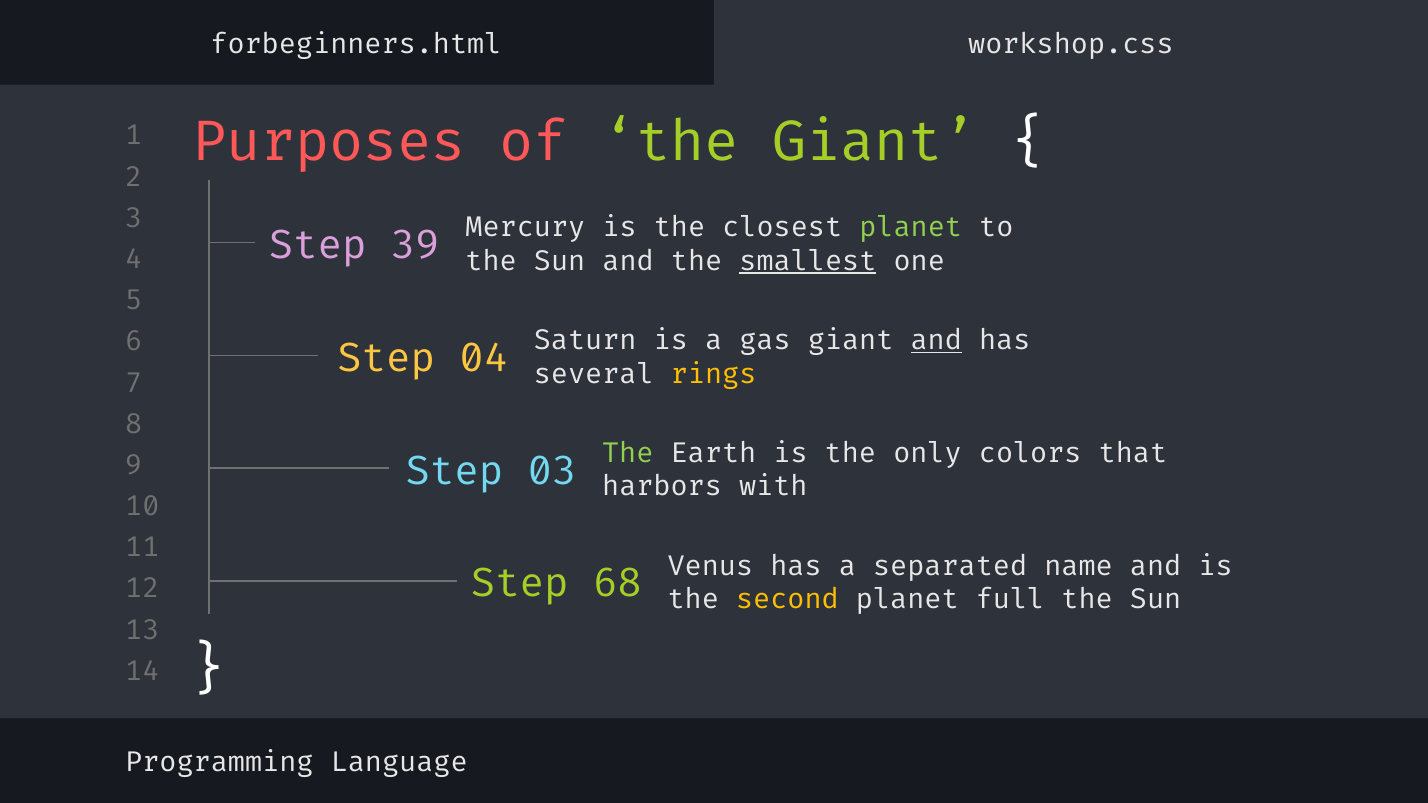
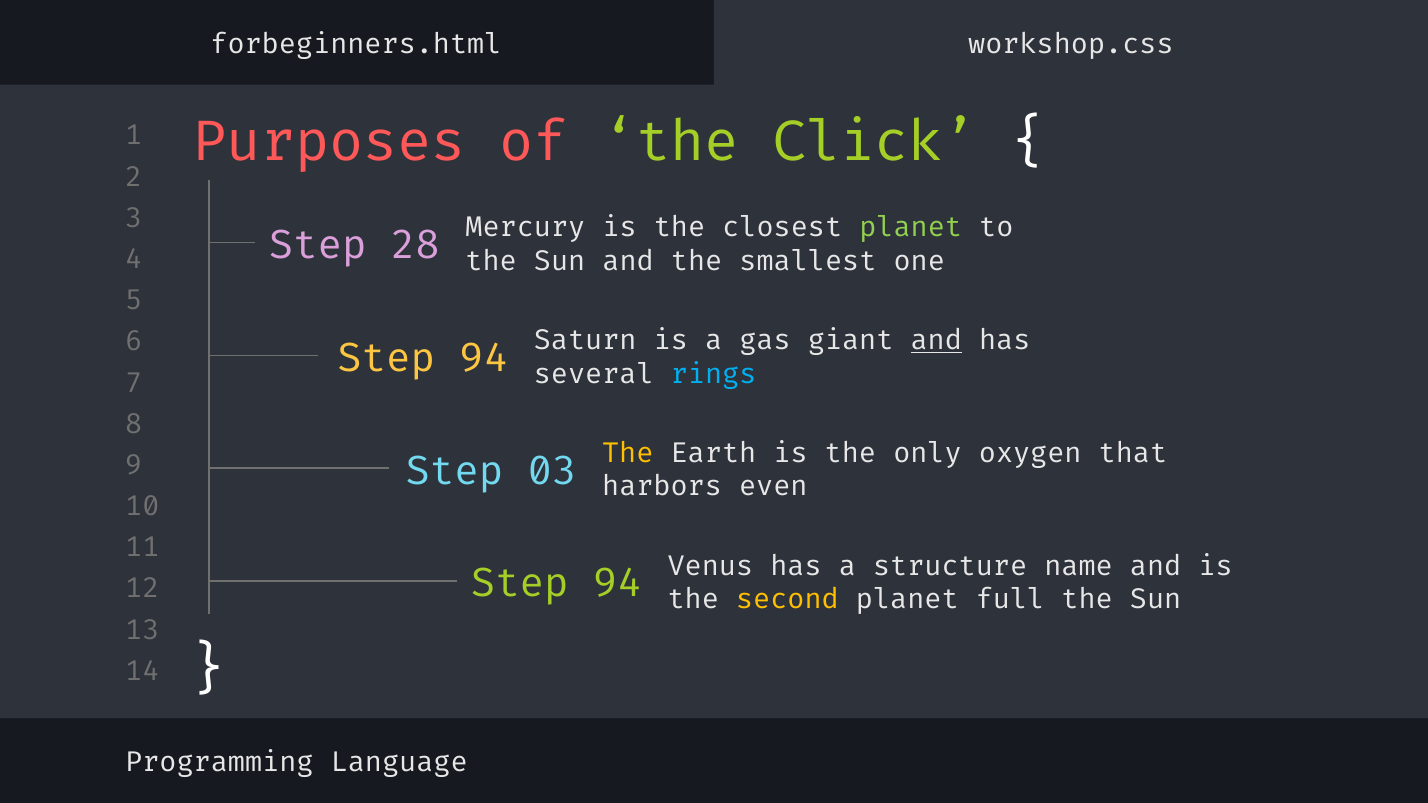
the Giant: Giant -> Click (875, 143)
39: 39 -> 28 (415, 245)
smallest underline: present -> none (808, 261)
04: 04 -> 94 (484, 358)
rings colour: yellow -> light blue (714, 374)
The colour: light green -> yellow (628, 454)
colors: colors -> oxygen (1030, 454)
with: with -> even (773, 487)
68: 68 -> 94 (617, 584)
separated: separated -> structure (950, 566)
